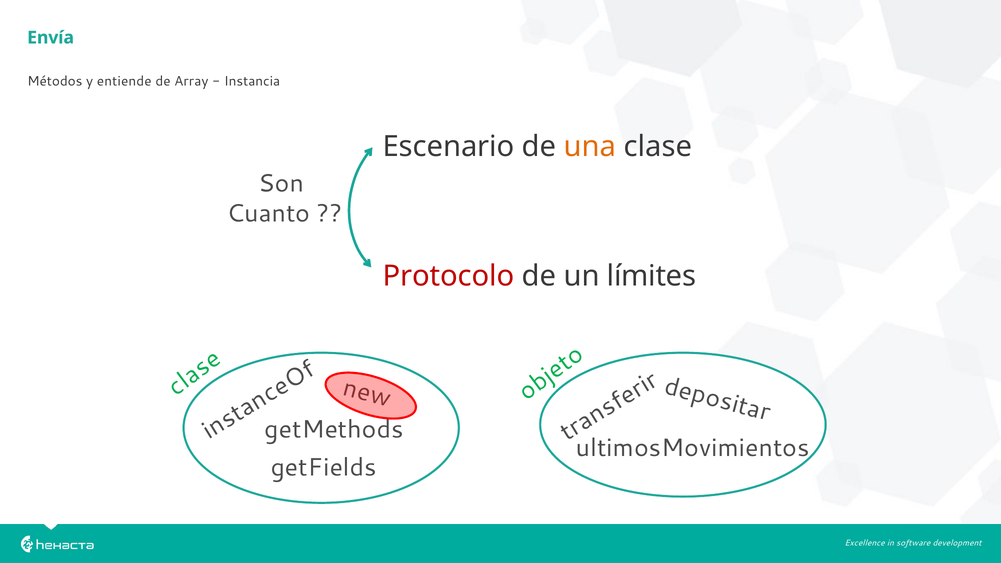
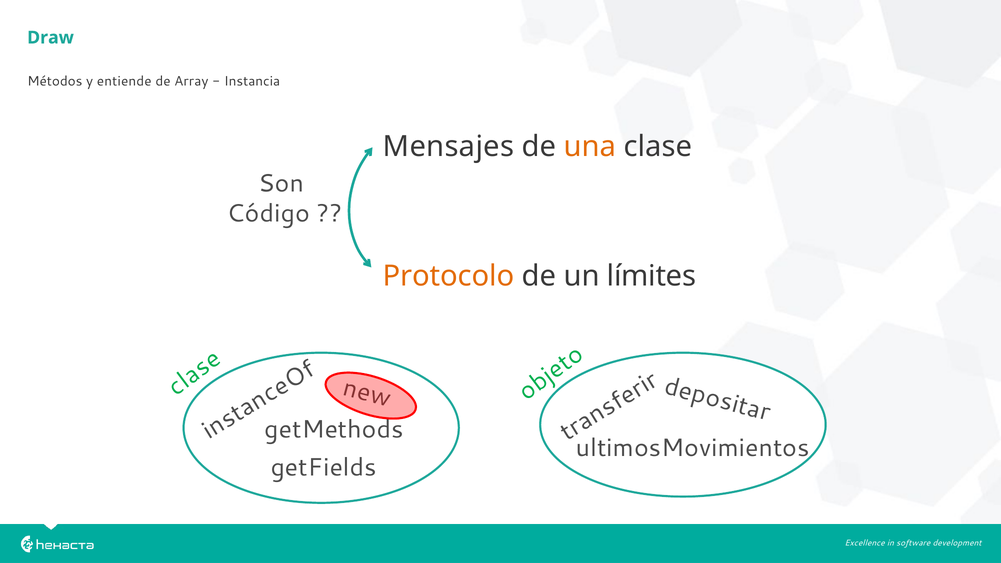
Envía: Envía -> Draw (50, 38)
Escenario: Escenario -> Mensajes (448, 147)
Cuanto: Cuanto -> Código (268, 213)
Protocolo colour: red -> orange (449, 276)
